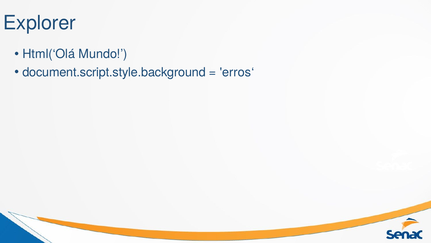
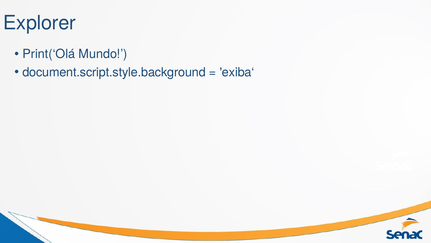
Html(‘Olá: Html(‘Olá -> Print(‘Olá (49, 54)
erros‘: erros‘ -> exiba‘ (237, 72)
